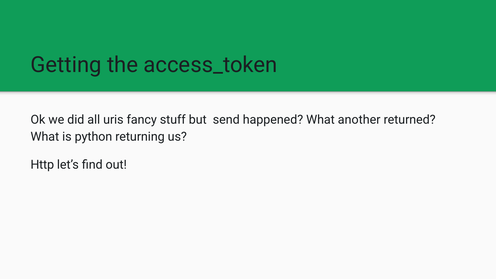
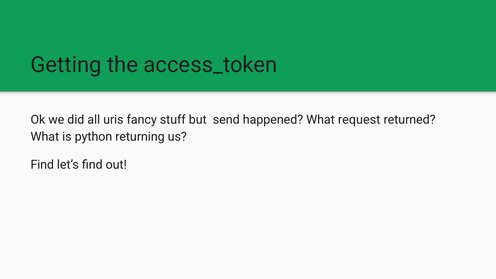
another: another -> request (359, 120)
Http: Http -> Find (42, 165)
